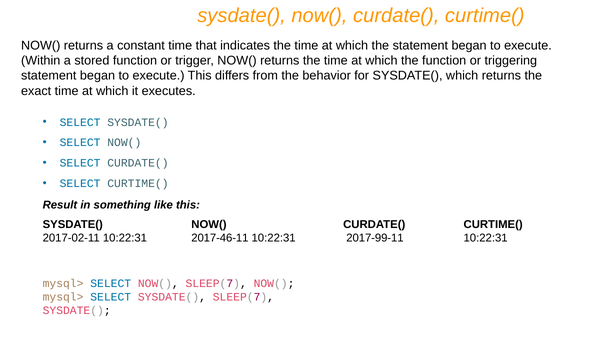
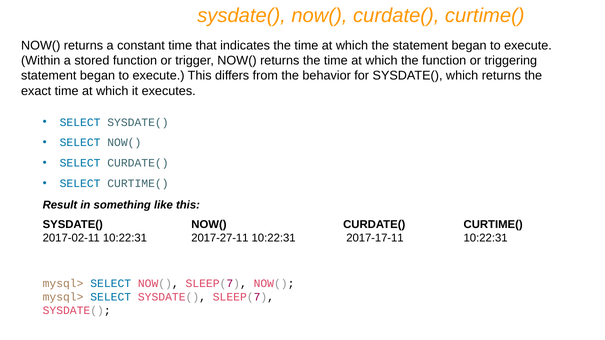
2017-46-11: 2017-46-11 -> 2017-27-11 (220, 238)
2017-99-11: 2017-99-11 -> 2017-17-11 (375, 238)
